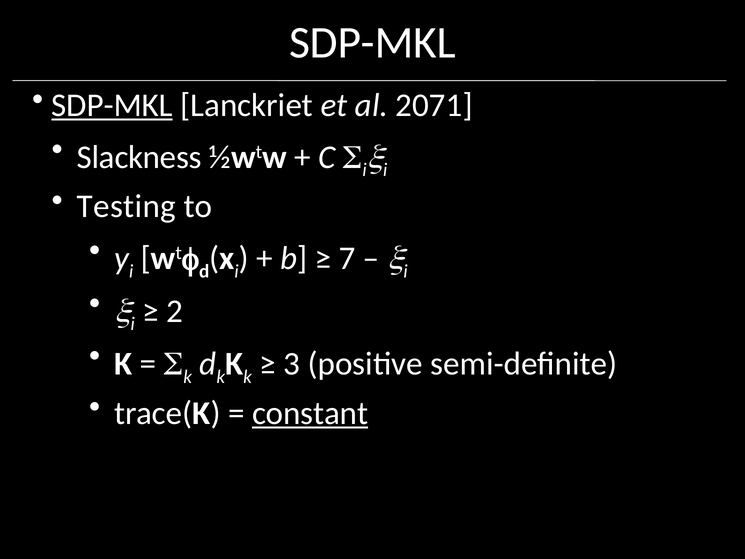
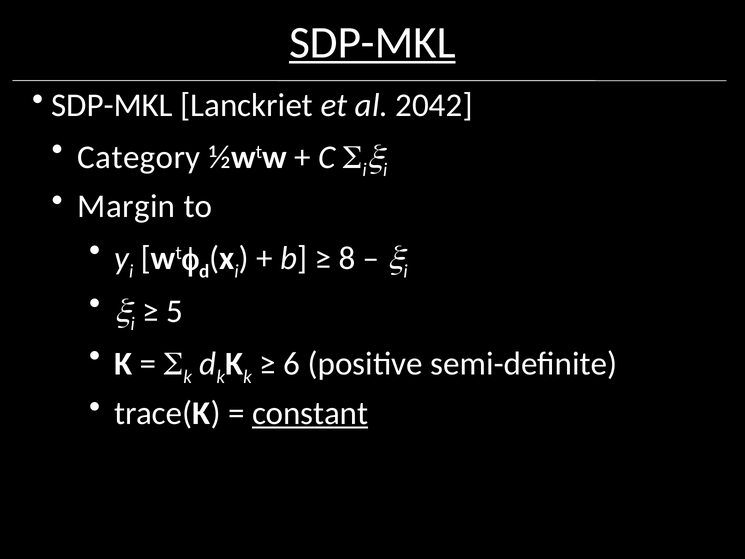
SDP-MKL underline: none -> present (372, 43)
SDP-MKL underline: present -> none (112, 105)
2071: 2071 -> 2042 (434, 105)
Slackness: Slackness -> Category (139, 157)
Testing: Testing -> Margin (126, 206)
7: 7 -> 8 (347, 258)
2: 2 -> 5 (175, 311)
3: 3 -> 6 (292, 364)
